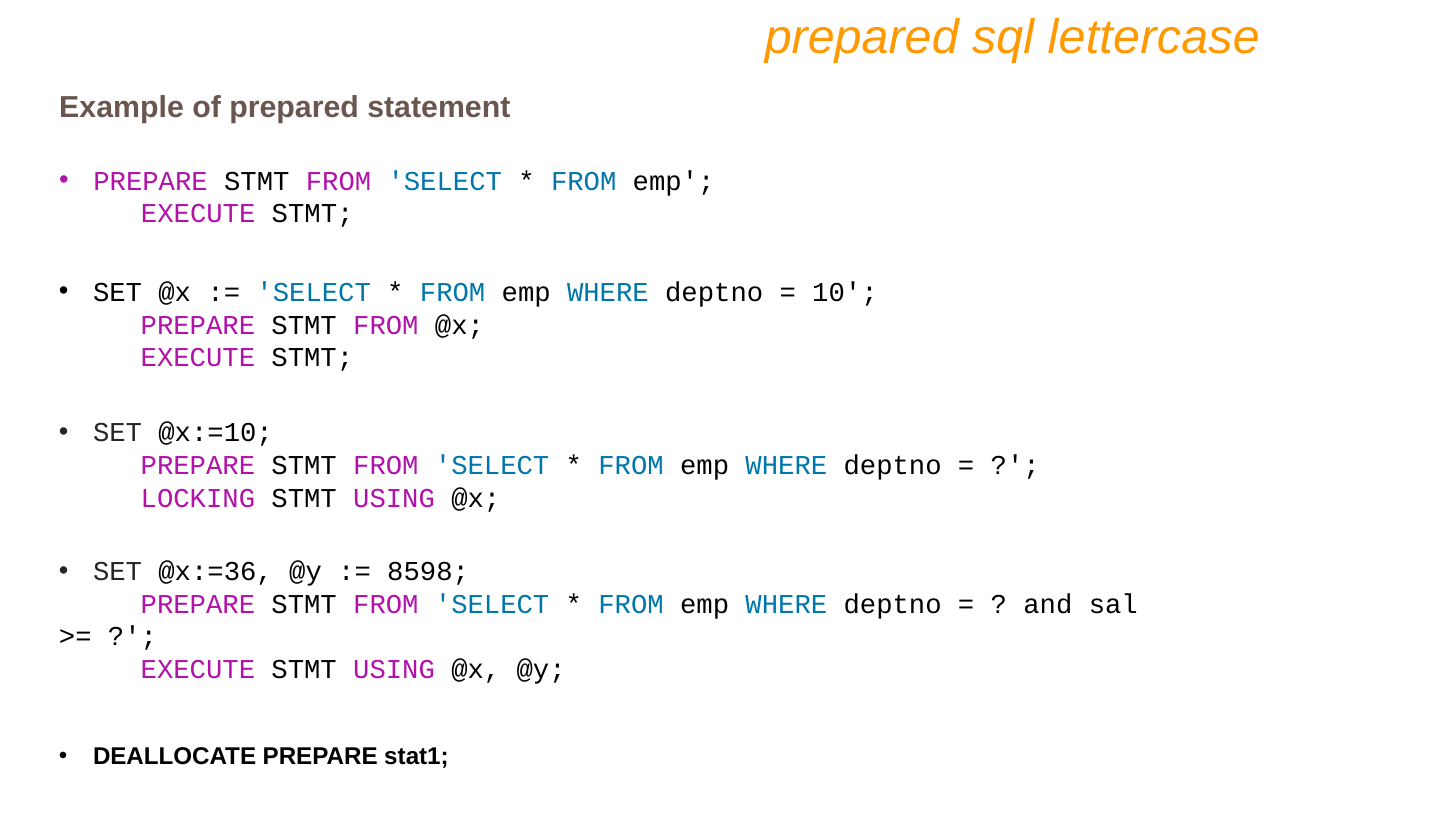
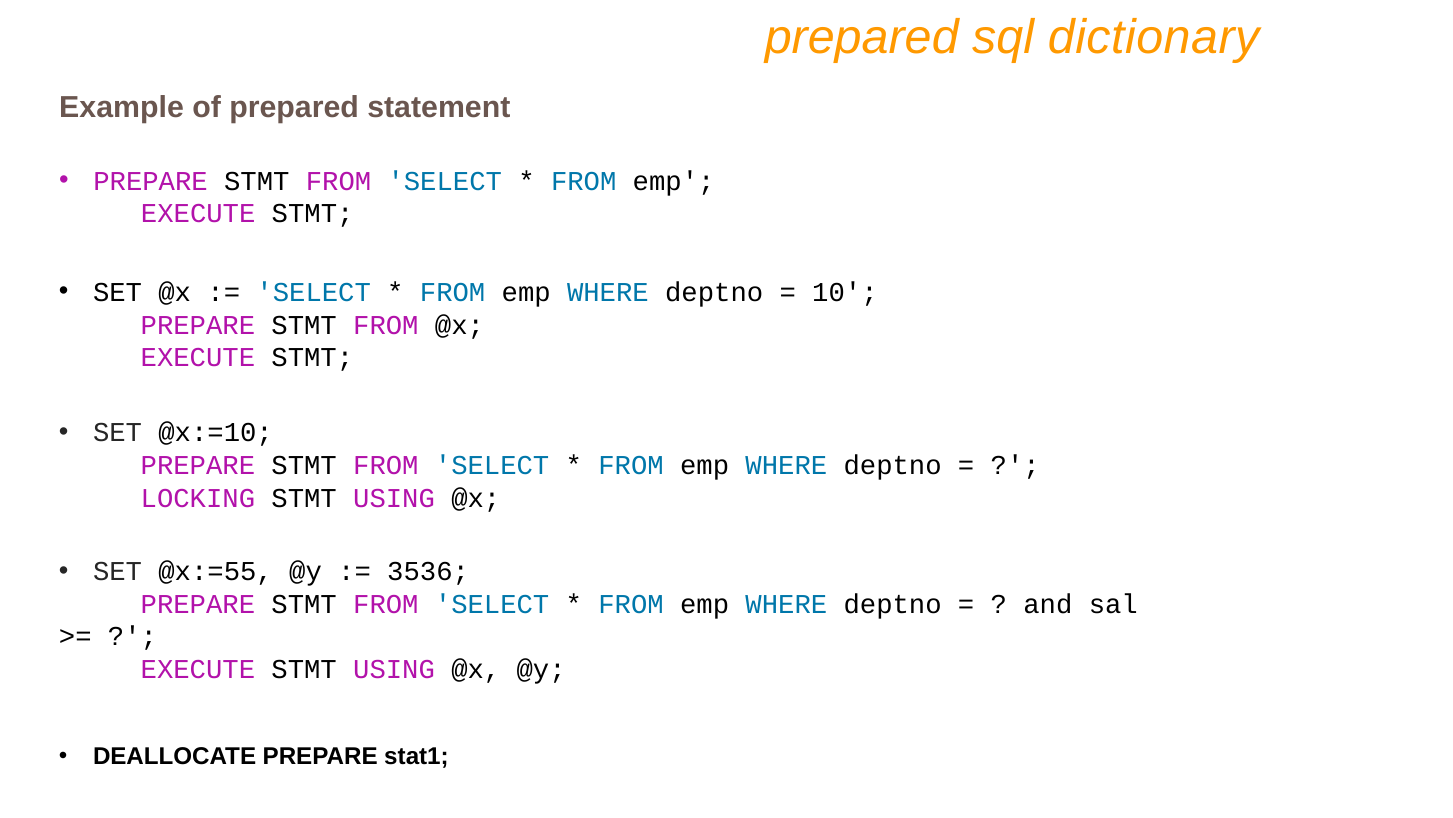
lettercase: lettercase -> dictionary (1154, 38)
@x:=36: @x:=36 -> @x:=55 (216, 571)
8598: 8598 -> 3536 (428, 571)
